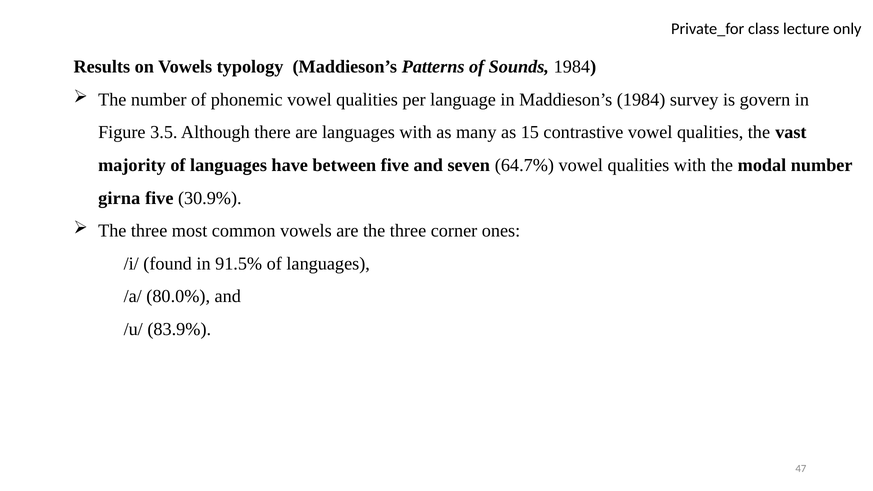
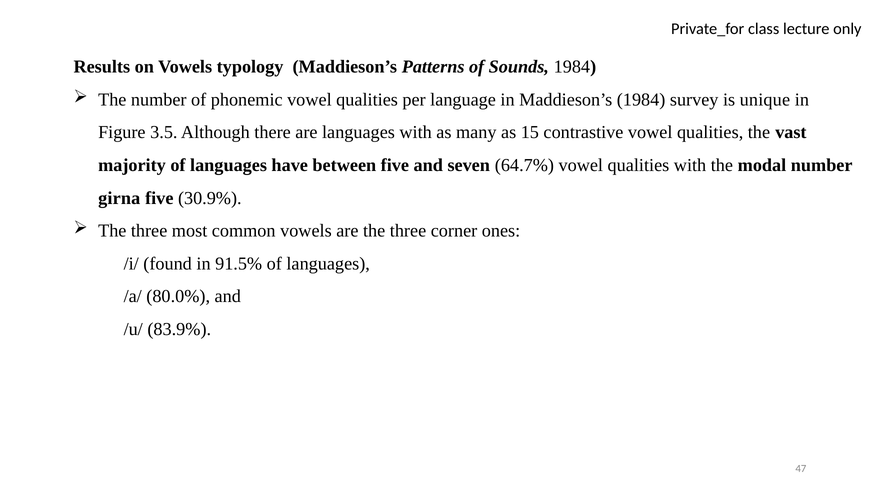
govern: govern -> unique (765, 100)
